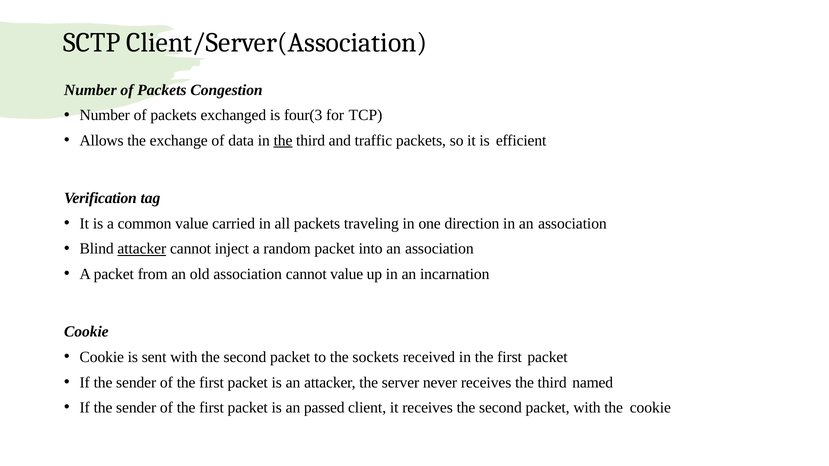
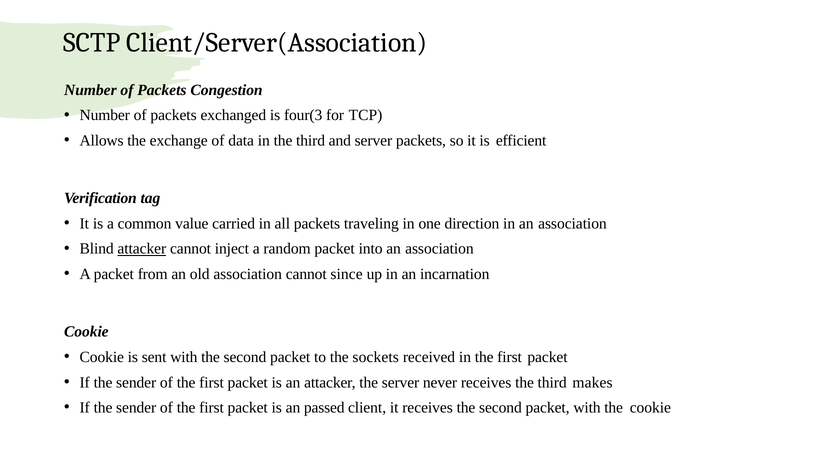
the underline: present -> none (283, 141)
and traffic: traffic -> server (373, 141)
cannot value: value -> since (347, 274)
named: named -> makes (593, 383)
